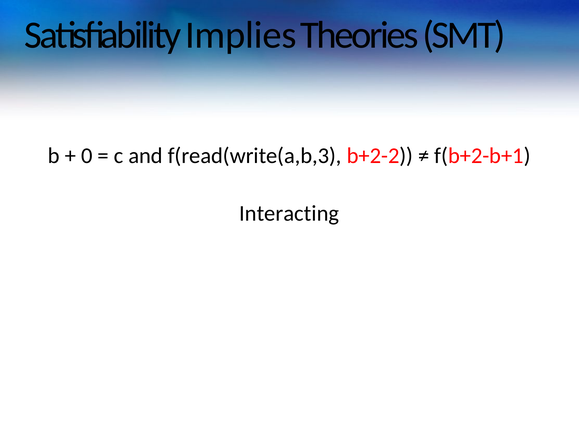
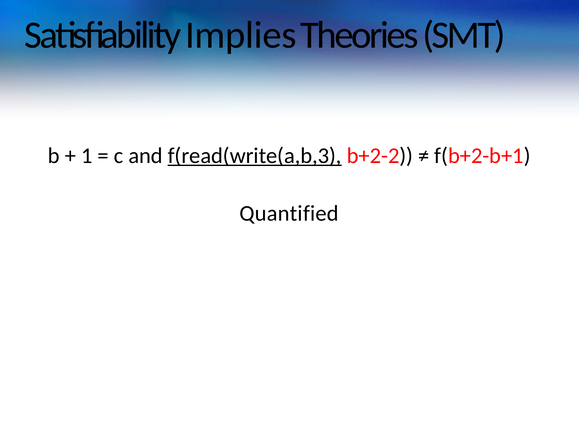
0: 0 -> 1 (87, 156)
f(read(write(a,b,3 underline: none -> present (255, 156)
Interacting: Interacting -> Quantified (289, 213)
